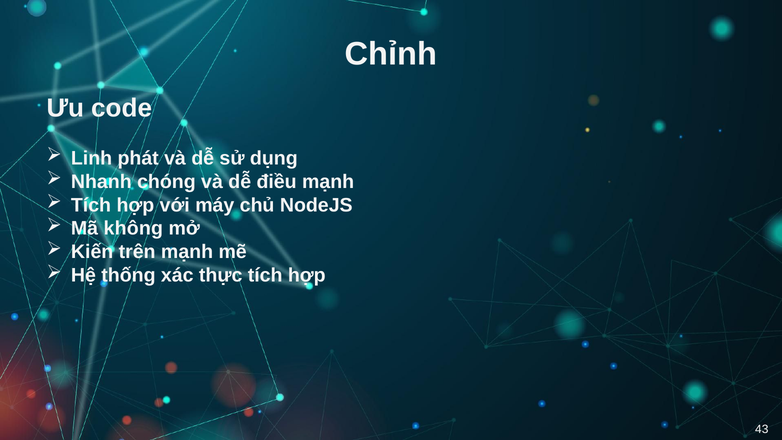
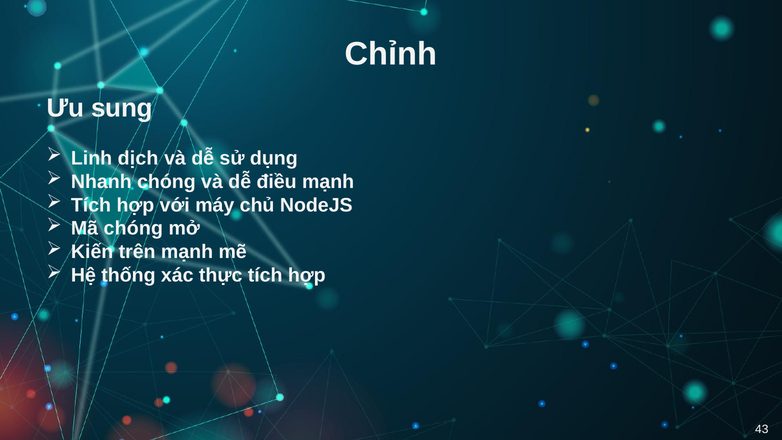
code: code -> sung (122, 108)
phát: phát -> dịch (138, 158)
Mã không: không -> chóng (133, 228)
